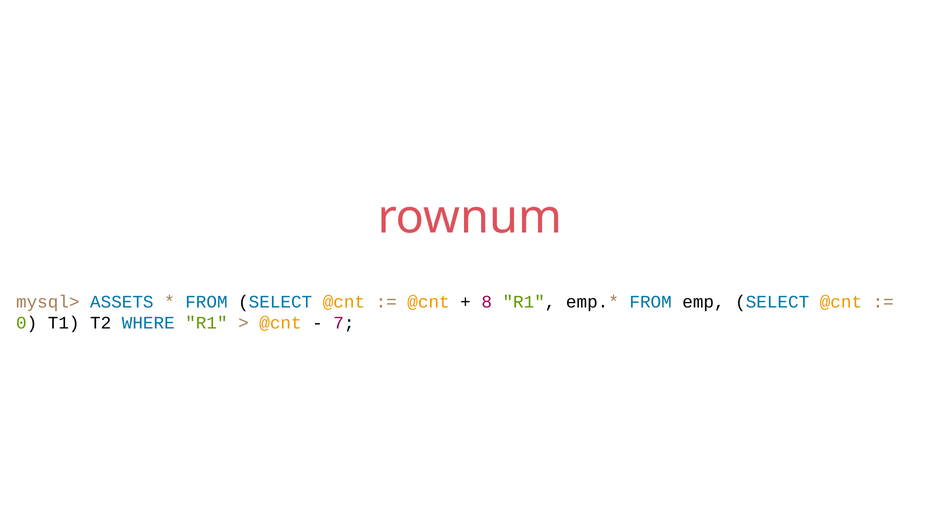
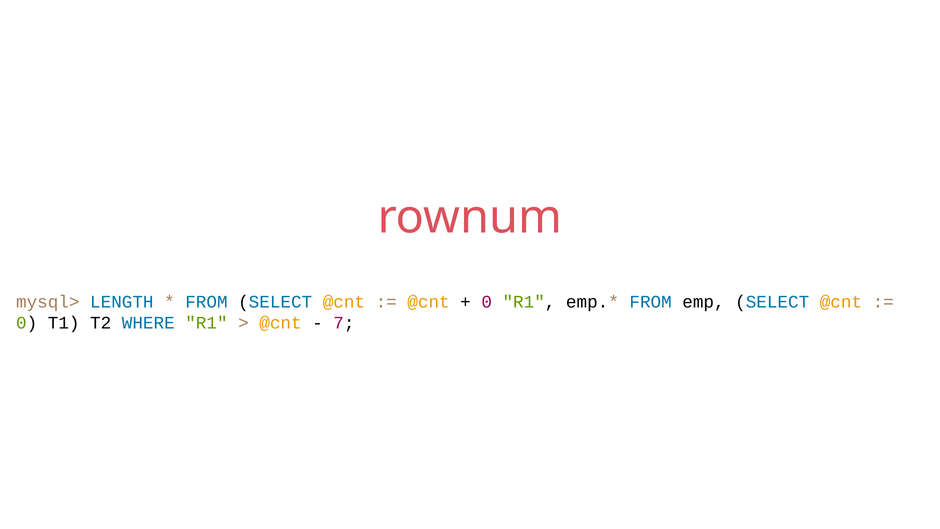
ASSETS: ASSETS -> LENGTH (122, 302)
8: 8 -> 0 (487, 302)
